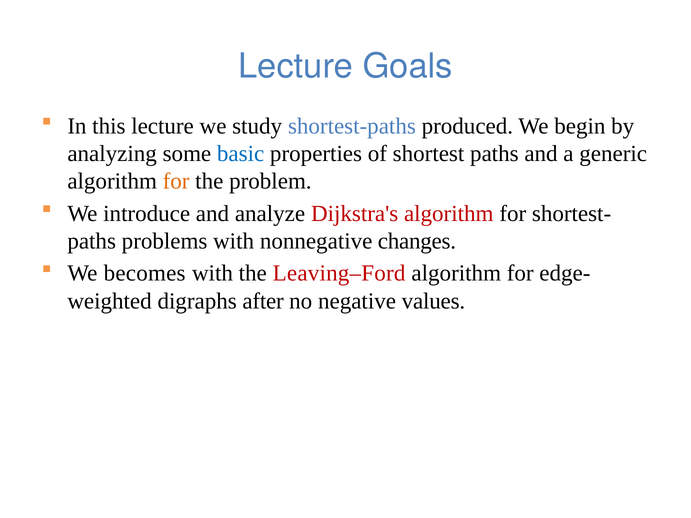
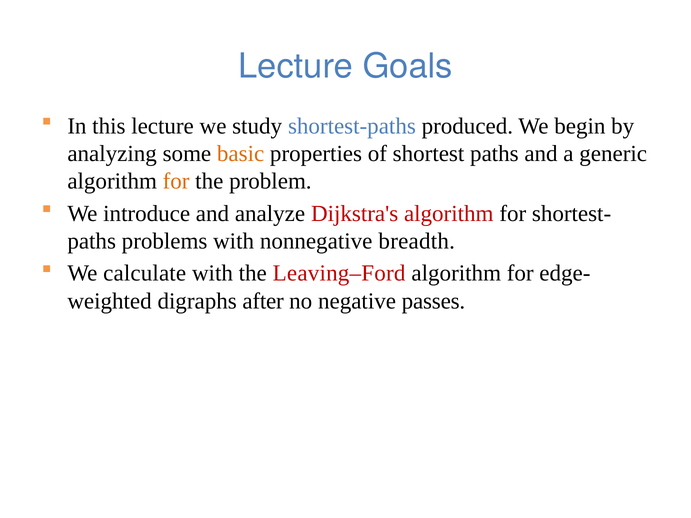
basic colour: blue -> orange (241, 154)
changes: changes -> breadth (417, 241)
becomes: becomes -> calculate (145, 273)
values: values -> passes (433, 301)
